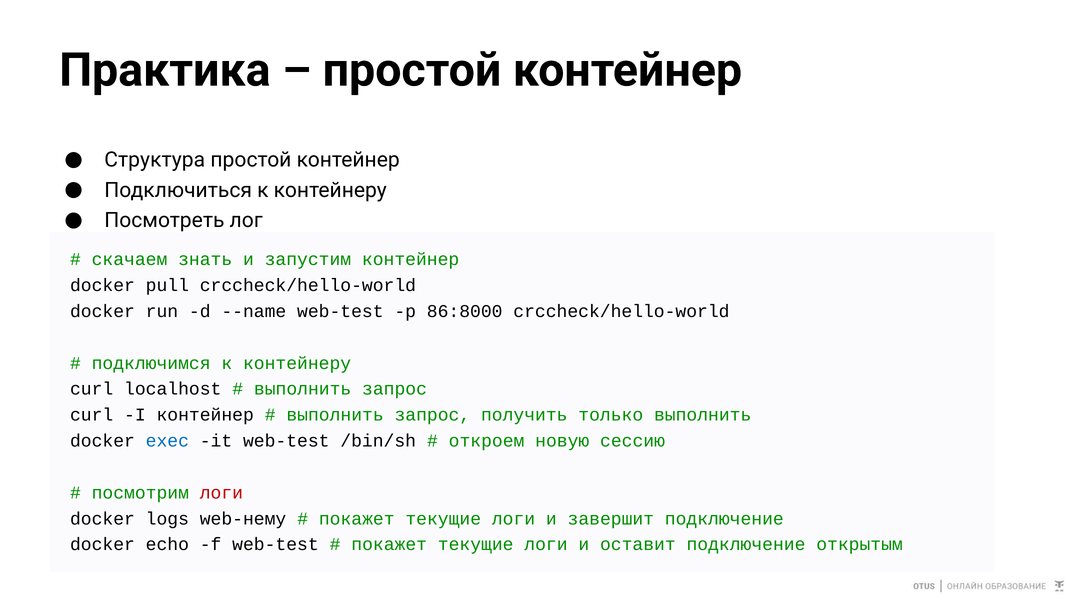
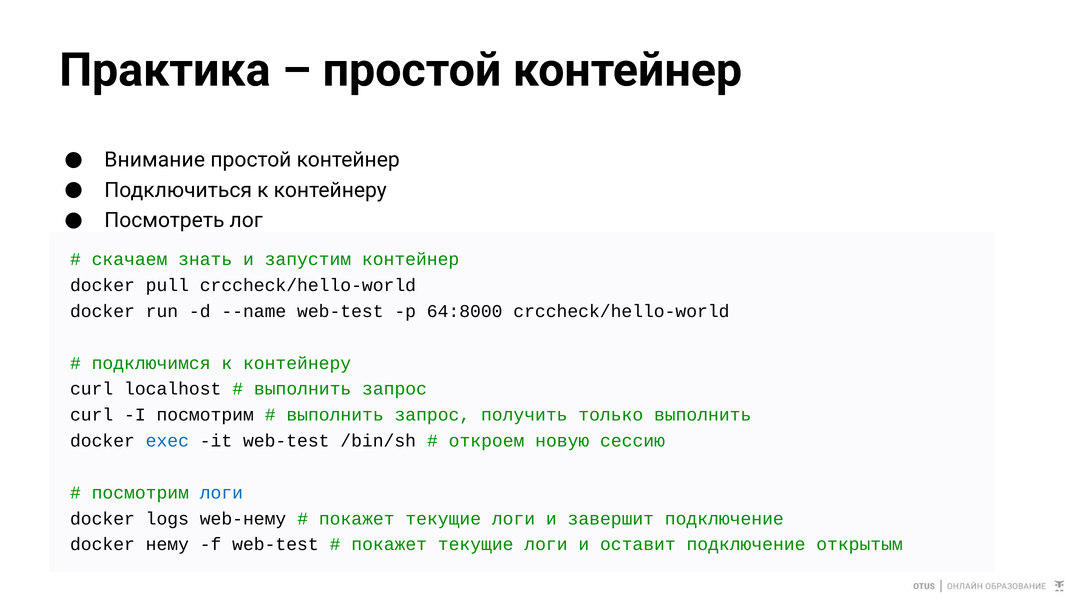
Структура: Структура -> Внимание (155, 160)
86:8000: 86:8000 -> 64:8000 (465, 312)
I контейнер: контейнер -> посмотрим (205, 415)
логи colour: red -> blue (221, 493)
echo: echo -> нему (167, 545)
